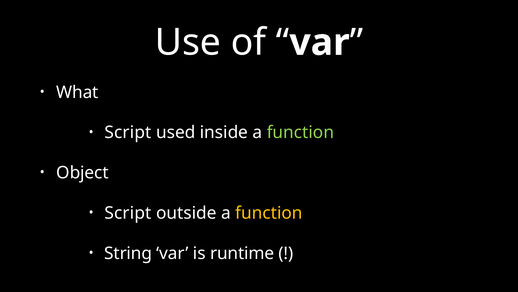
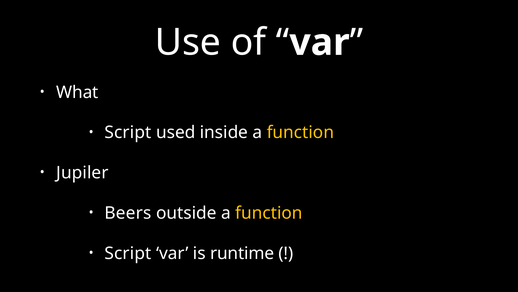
function colour: light green -> yellow (300, 132)
Object: Object -> Jupiler (82, 172)
Script: Script -> Beers (128, 213)
String: String -> Script (128, 253)
